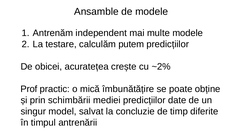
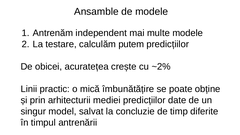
Prof: Prof -> Linii (29, 89)
schimbării: schimbării -> arhitecturii (69, 100)
